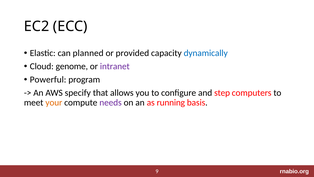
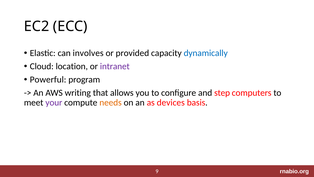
planned: planned -> involves (88, 53)
genome: genome -> location (72, 66)
specify: specify -> writing (78, 93)
your colour: orange -> purple (54, 102)
needs colour: purple -> orange (111, 102)
running: running -> devices (171, 102)
